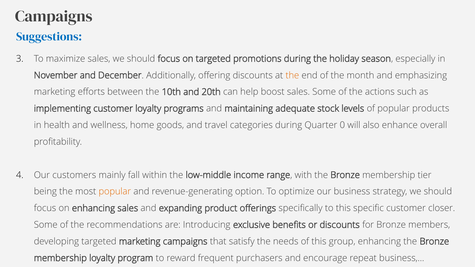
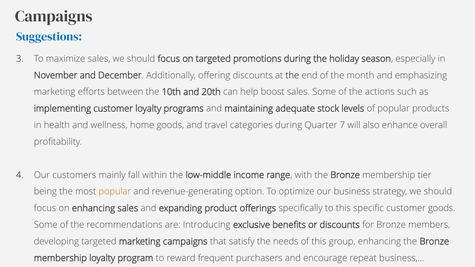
the colour: orange -> black (292, 75)
0: 0 -> 7 (342, 125)
customer closer: closer -> goods (442, 208)
